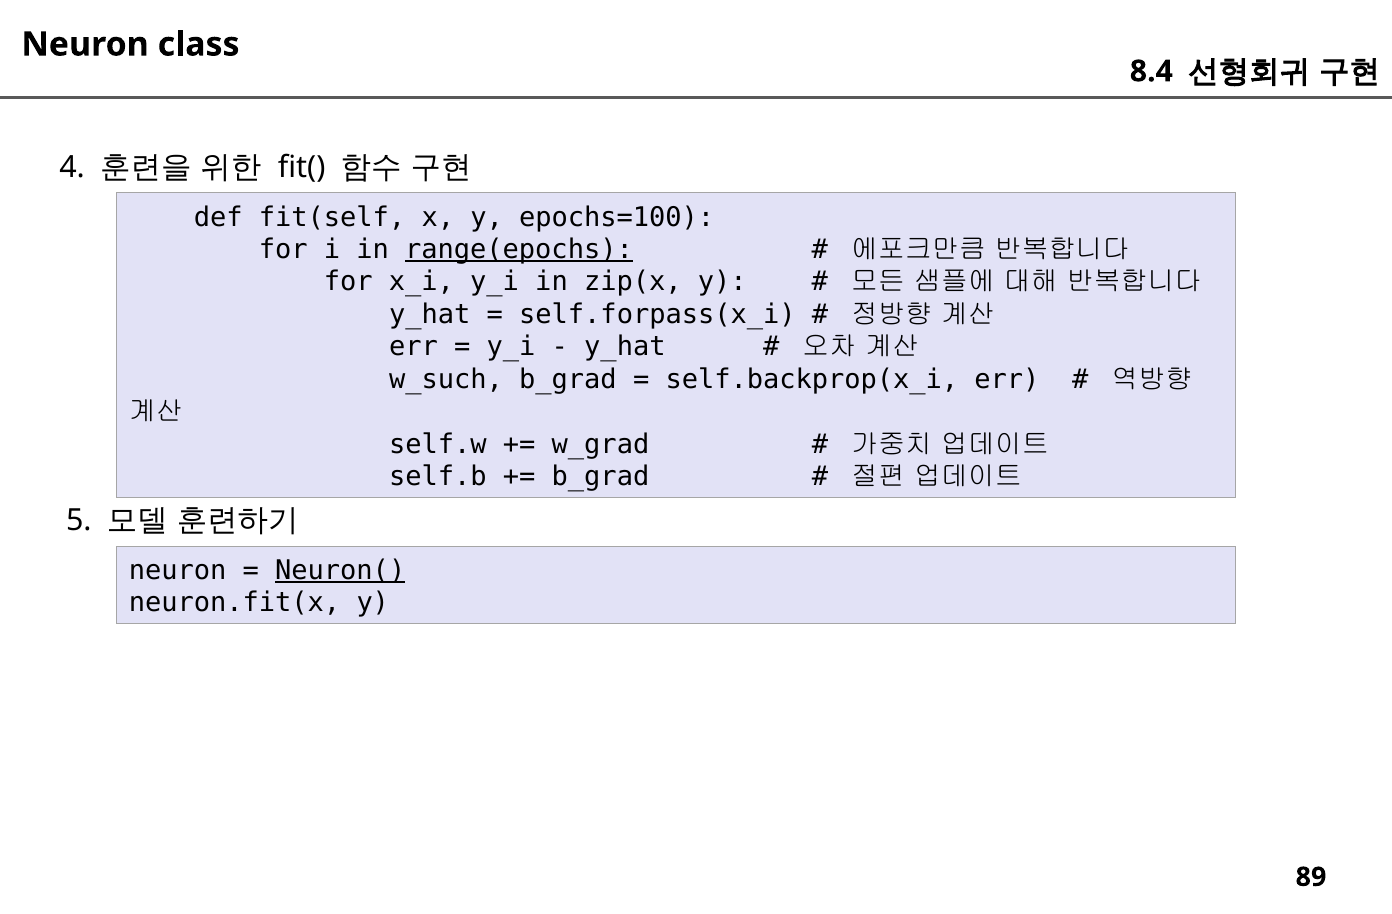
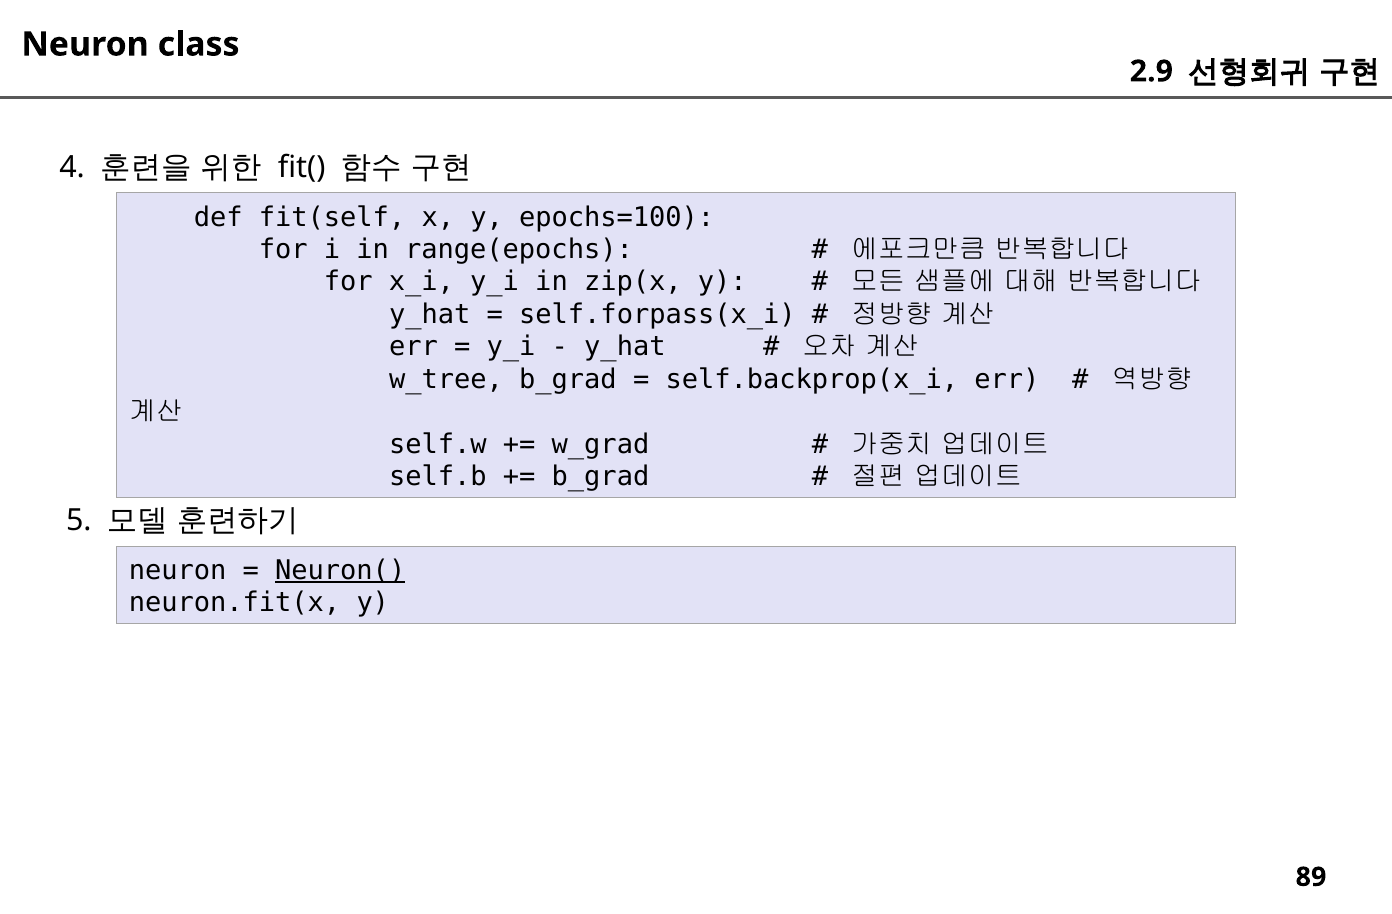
8.4: 8.4 -> 2.9 (1151, 71)
range(epochs underline: present -> none (519, 250)
w_such: w_such -> w_tree (446, 380)
